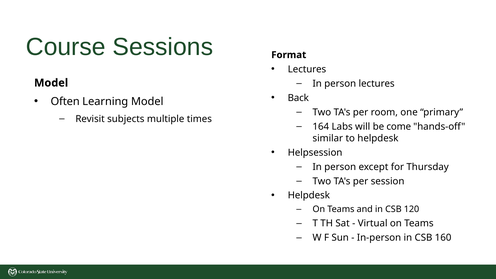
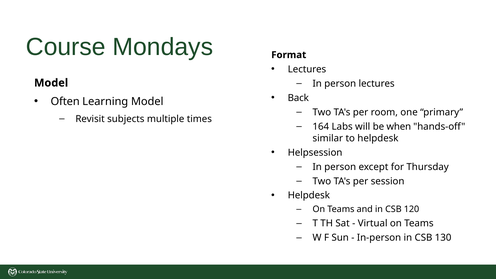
Sessions: Sessions -> Mondays (163, 47)
come: come -> when (399, 127)
160: 160 -> 130 (443, 238)
